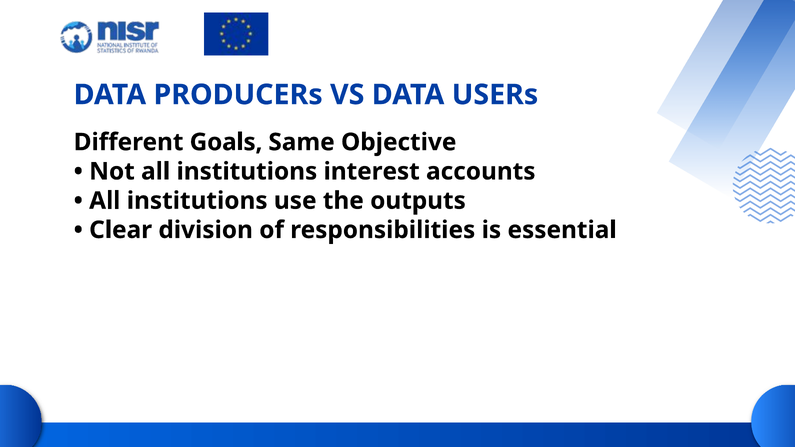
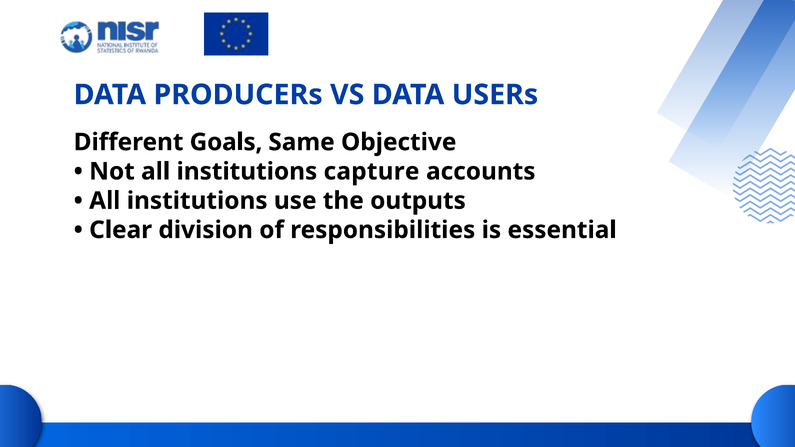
interest: interest -> capture (372, 172)
